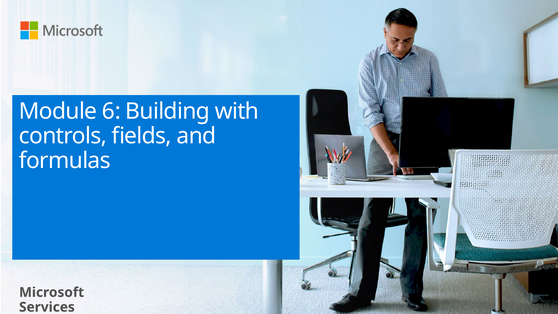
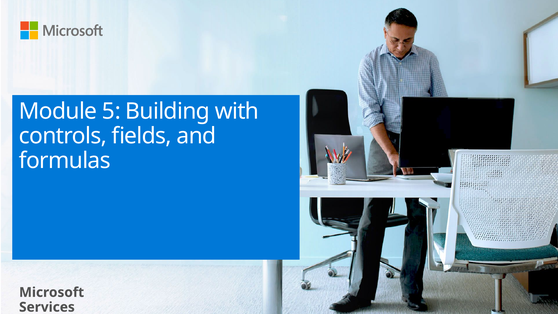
6: 6 -> 5 (111, 111)
